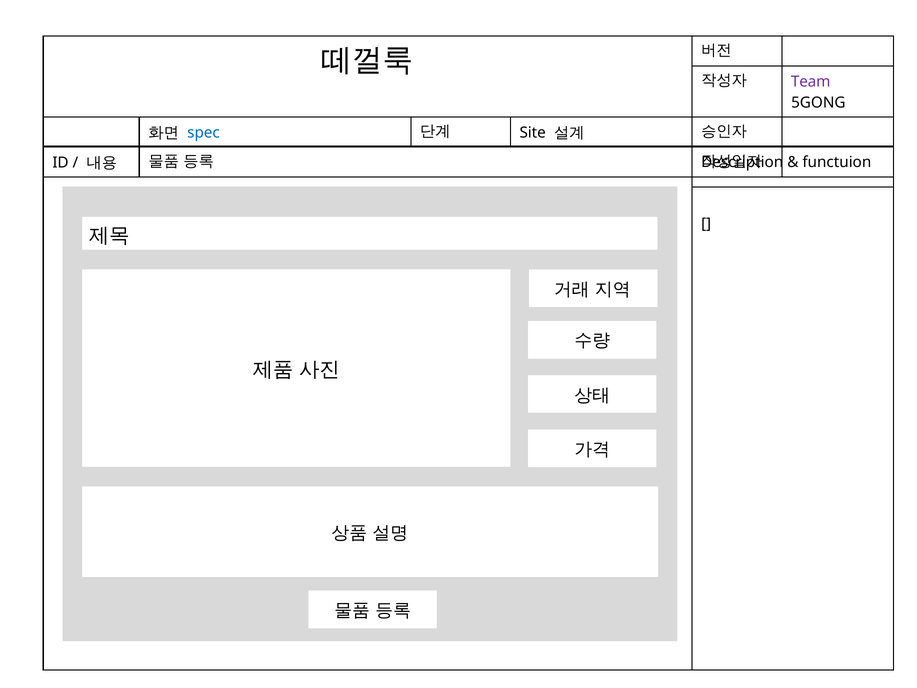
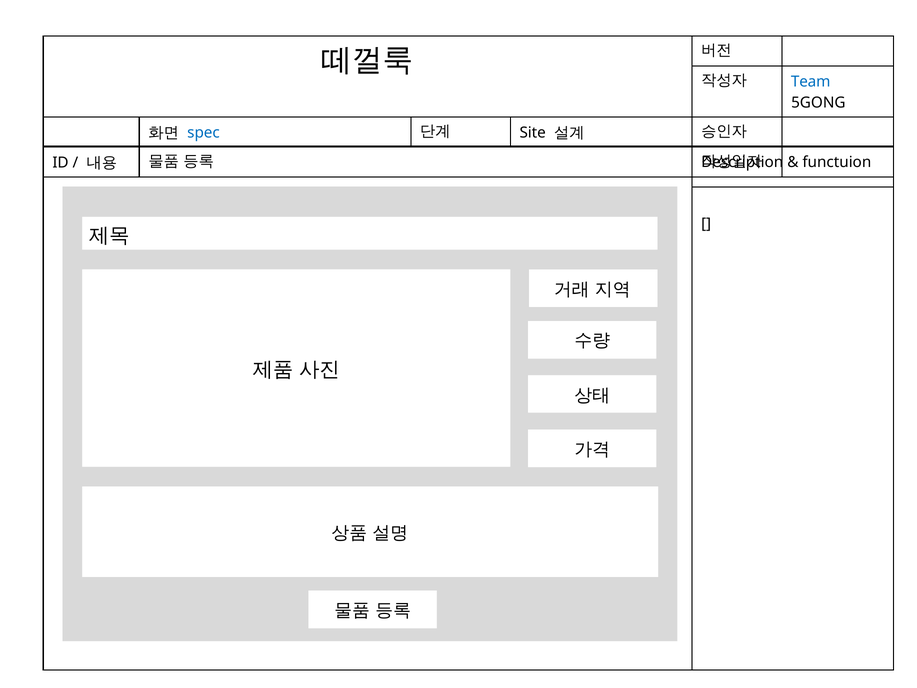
Team colour: purple -> blue (811, 82)
